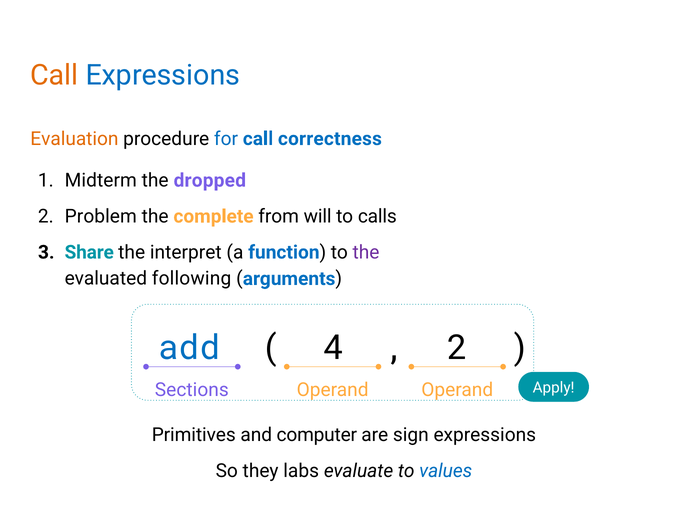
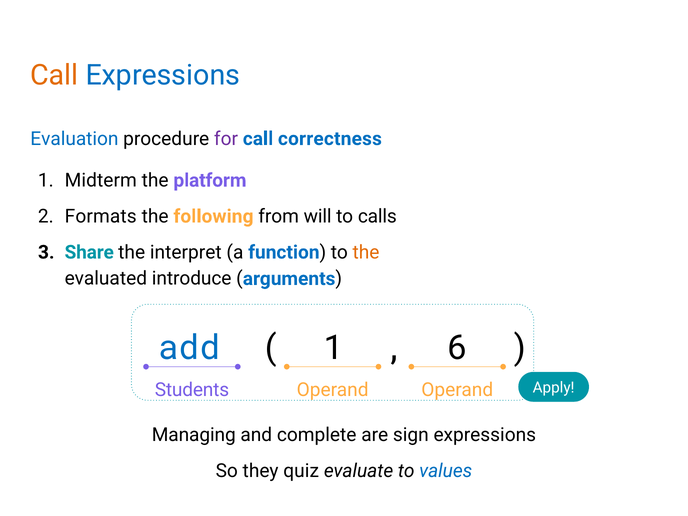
Evaluation colour: orange -> blue (74, 139)
for colour: blue -> purple (226, 139)
dropped: dropped -> platform (210, 180)
Problem: Problem -> Formats (101, 216)
complete: complete -> following (213, 216)
the colour: purple -> orange (366, 252)
following: following -> introduce (192, 279)
4: 4 -> 1 (334, 348)
2: 2 -> 6 (458, 348)
Sections: Sections -> Students (192, 390)
Primitives: Primitives -> Managing (194, 435)
computer: computer -> complete (317, 435)
labs: labs -> quiz (301, 471)
